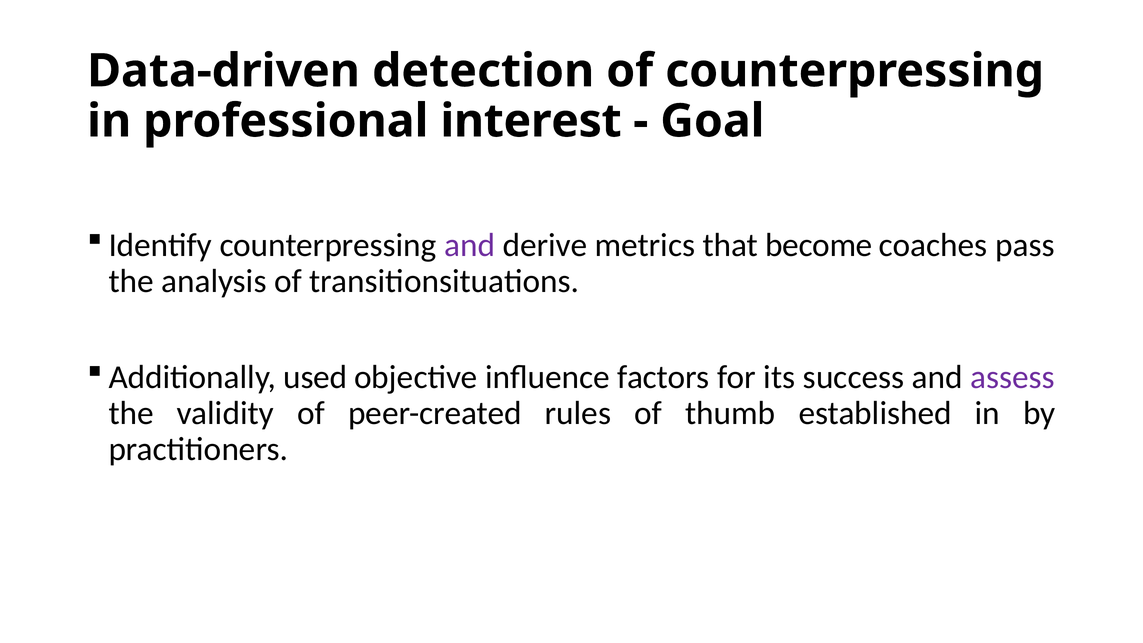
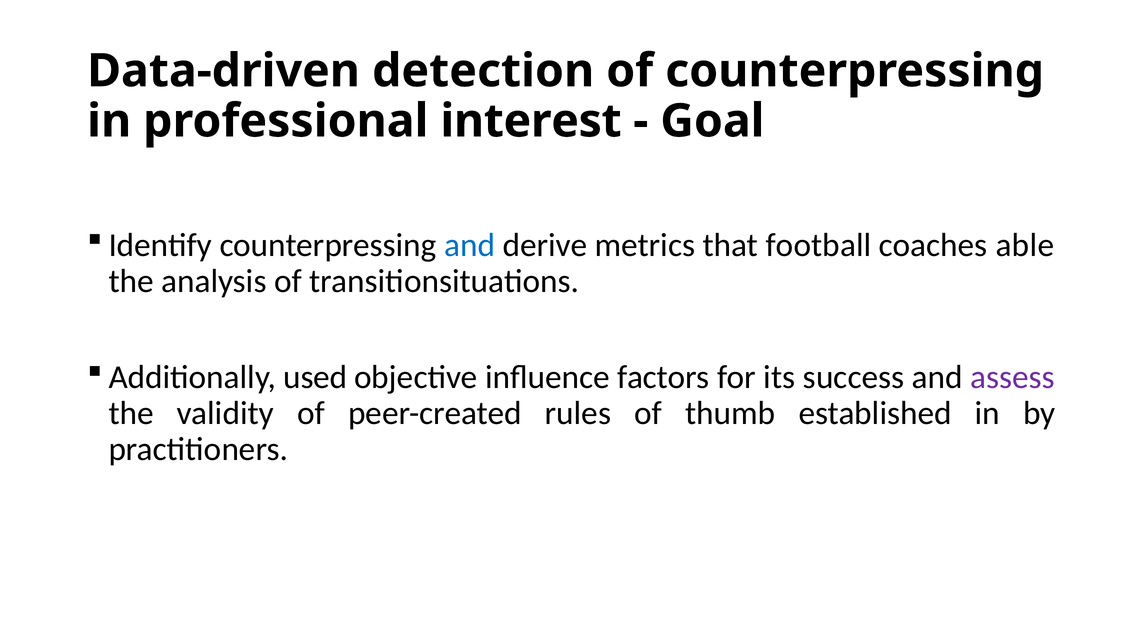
and colour: purple -> blue (470, 245)
become: become -> football (819, 245)
pass: pass -> able (1025, 245)
